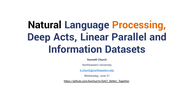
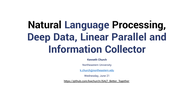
Processing colour: orange -> black (139, 25)
Acts: Acts -> Data (65, 37)
Datasets: Datasets -> Collector (125, 49)
